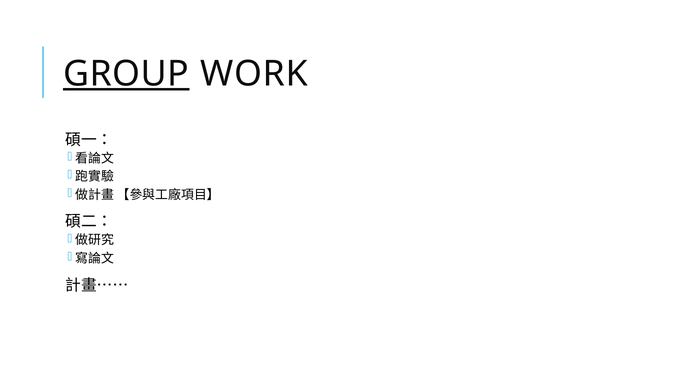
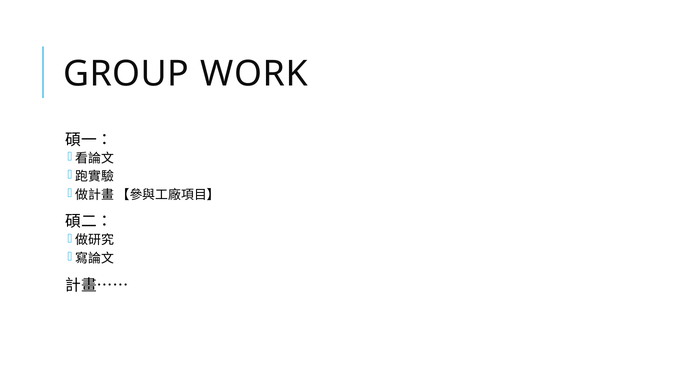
GROUP underline: present -> none (126, 74)
